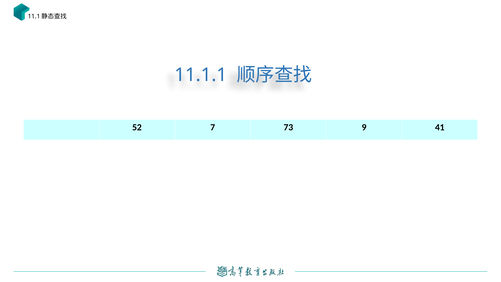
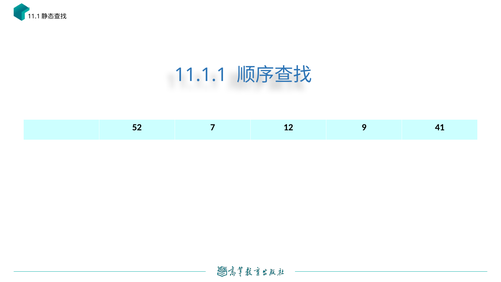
73: 73 -> 12 (288, 127)
